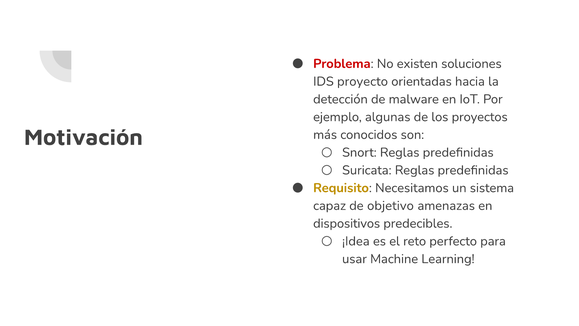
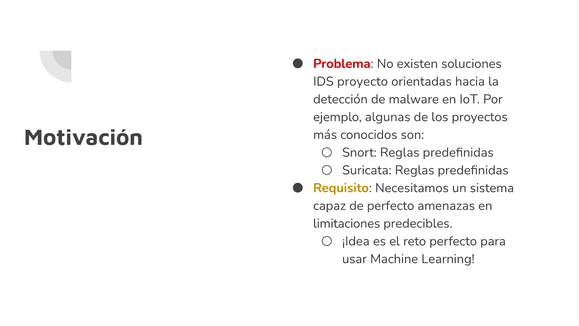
de objetivo: objetivo -> perfecto (391, 205)
dispositivos: dispositivos -> limitaciones (347, 223)
